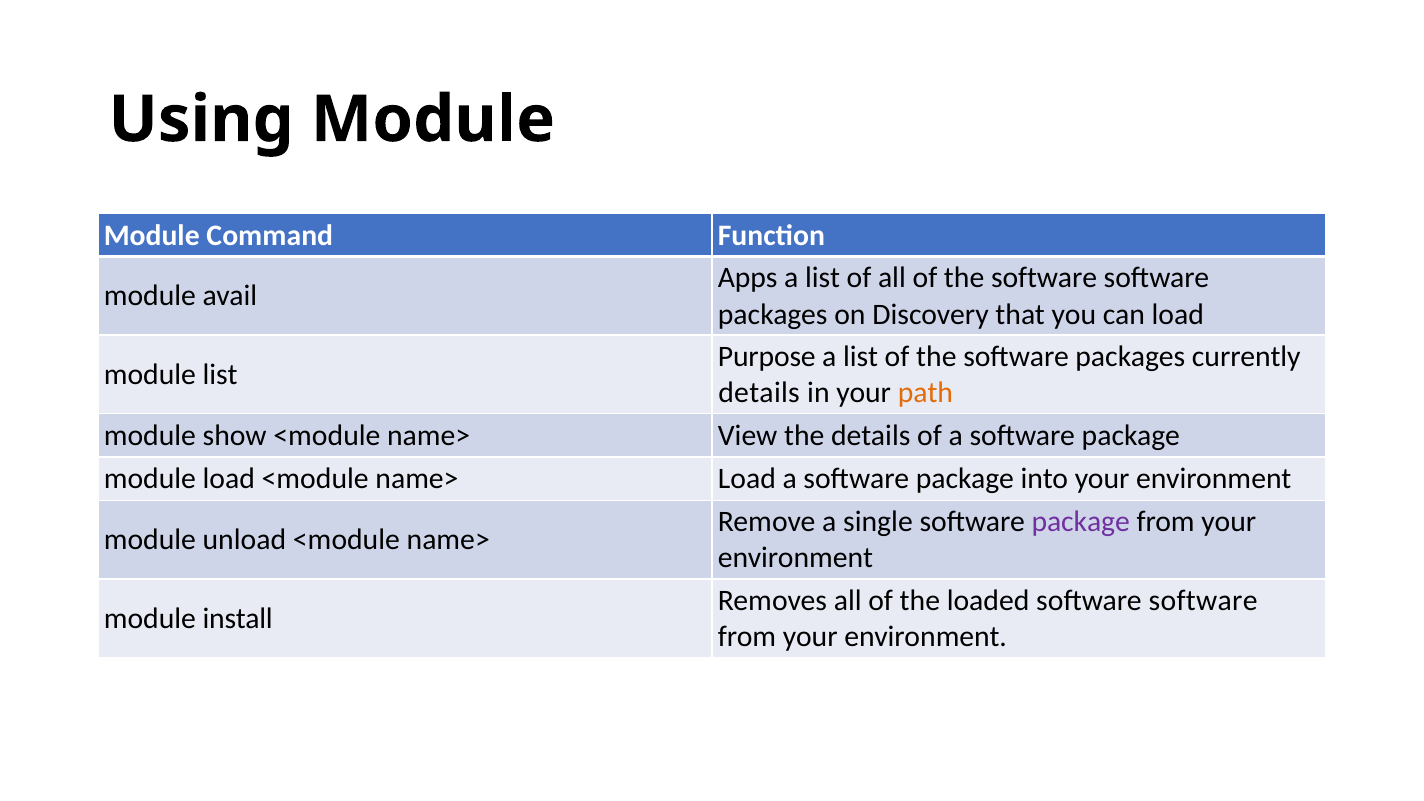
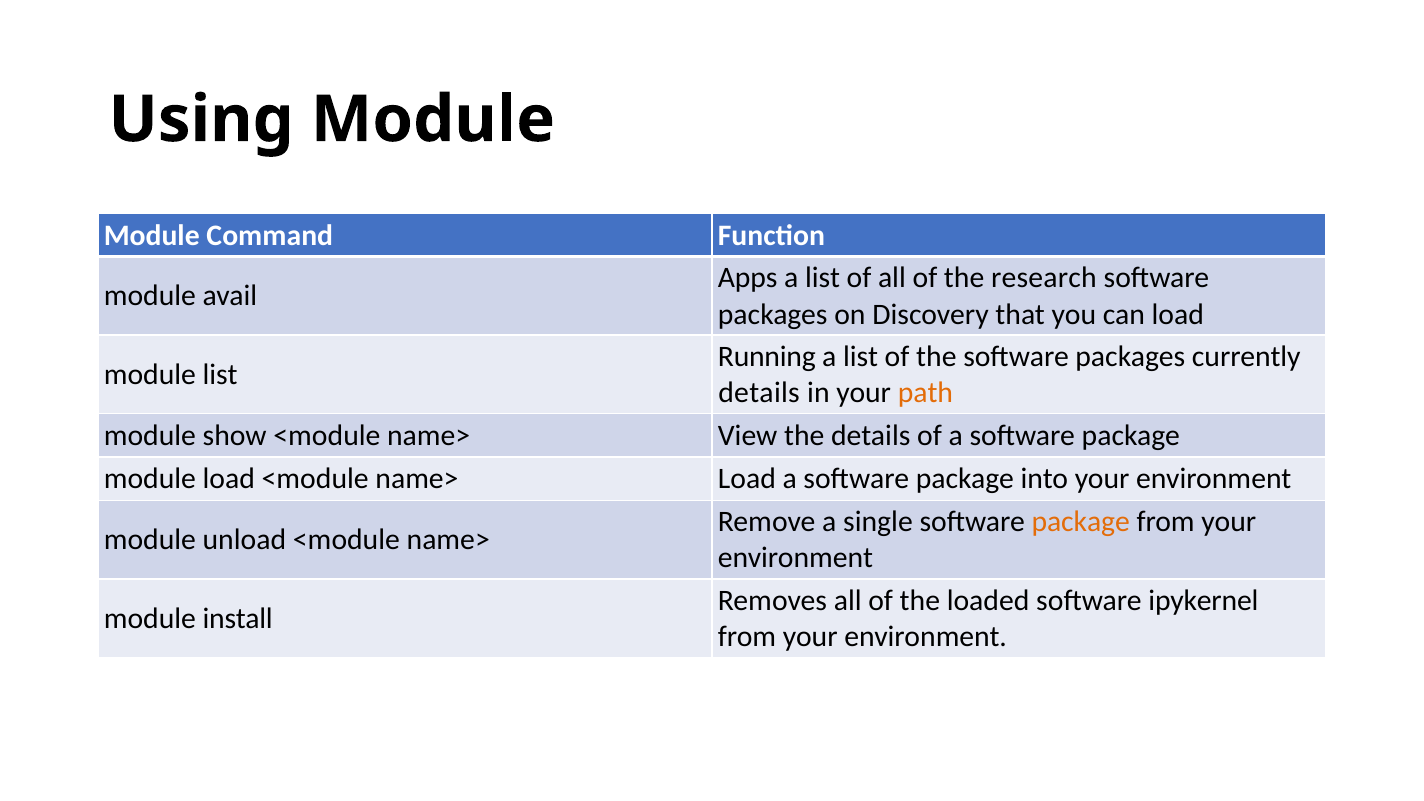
all of the software: software -> research (1044, 278)
Purpose: Purpose -> Running (767, 357)
package colour: purple -> orange (1081, 522)
loaded software software: software -> ipykernel (1203, 600)
